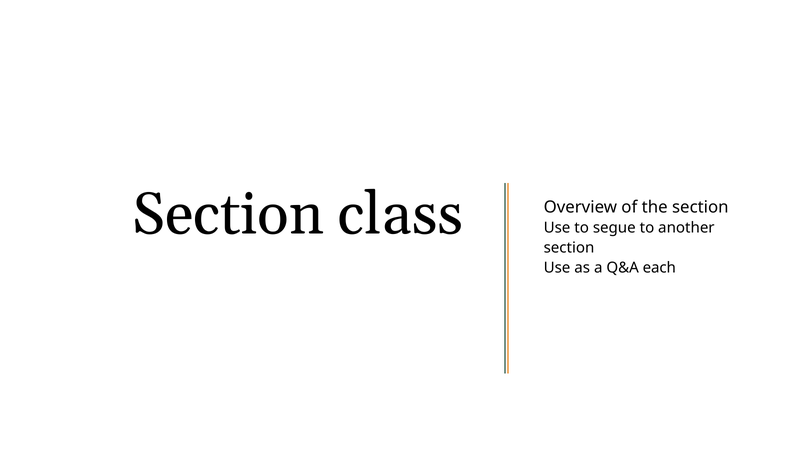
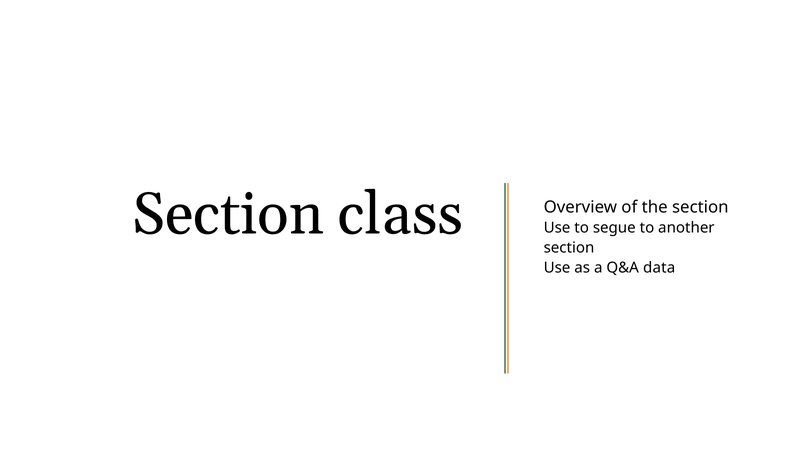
each: each -> data (659, 268)
